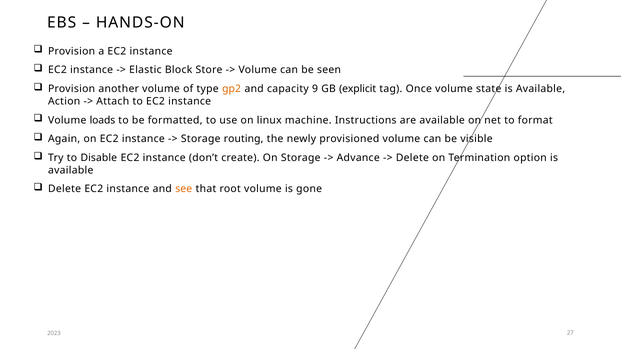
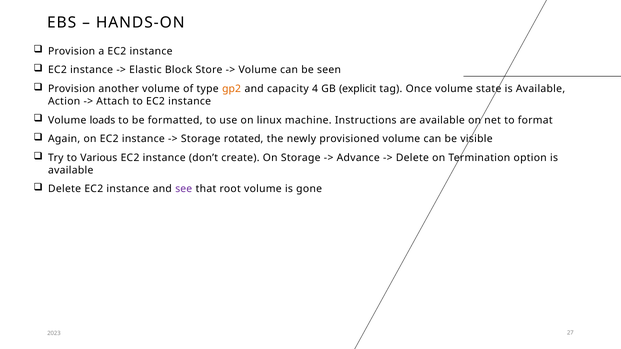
9: 9 -> 4 (315, 89)
routing: routing -> rotated (244, 139)
Disable: Disable -> Various (99, 158)
see colour: orange -> purple (184, 189)
